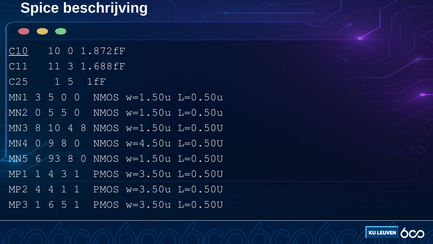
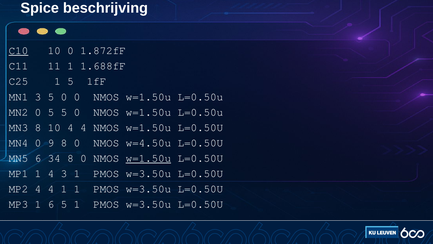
11 3: 3 -> 1 (70, 66)
10 4 8: 8 -> 4 (83, 127)
93: 93 -> 34 (54, 158)
w=1.50u underline: none -> present (148, 158)
